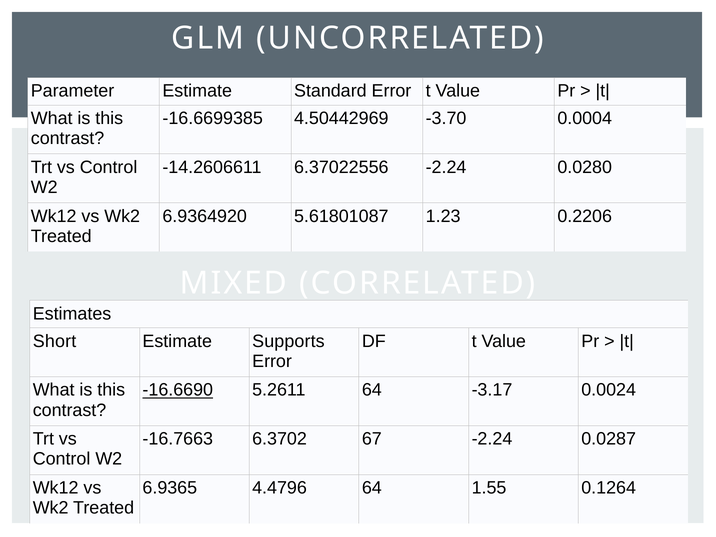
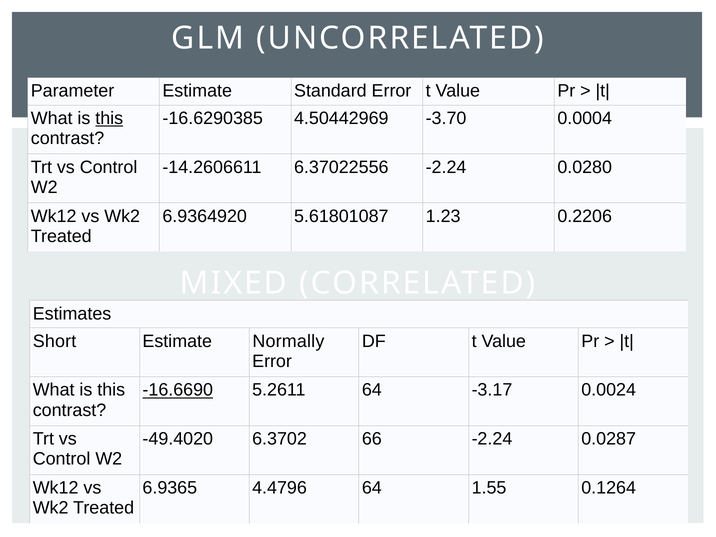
this underline: none -> present (109, 118)
-16.6699385: -16.6699385 -> -16.6290385 (213, 118)
Supports: Supports -> Normally (288, 341)
-16.7663: -16.7663 -> -49.4020 (178, 439)
67: 67 -> 66 (372, 439)
